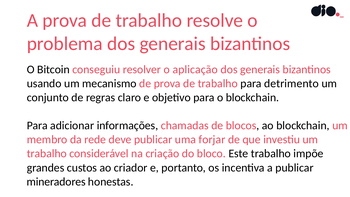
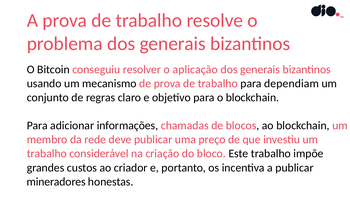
detrimento: detrimento -> dependiam (292, 84)
forjar: forjar -> preço (212, 140)
